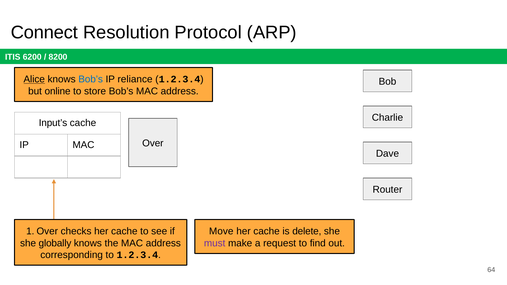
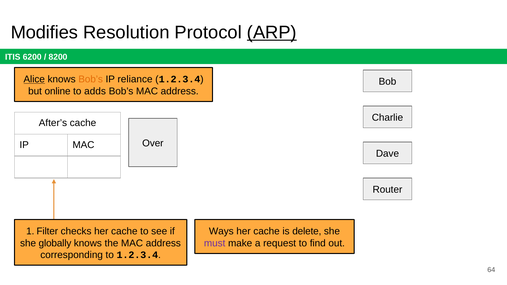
Connect: Connect -> Modifies (44, 32)
ARP underline: none -> present (272, 32)
Bob’s colour: blue -> orange (91, 79)
store: store -> adds (95, 91)
Input’s: Input’s -> After’s (53, 123)
1 Over: Over -> Filter (47, 231)
Move: Move -> Ways (221, 231)
